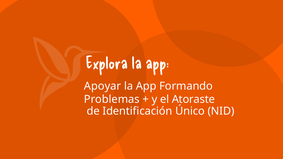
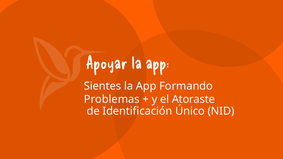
Explora: Explora -> Apoyar (107, 63)
Apoyar: Apoyar -> Sientes (103, 86)
